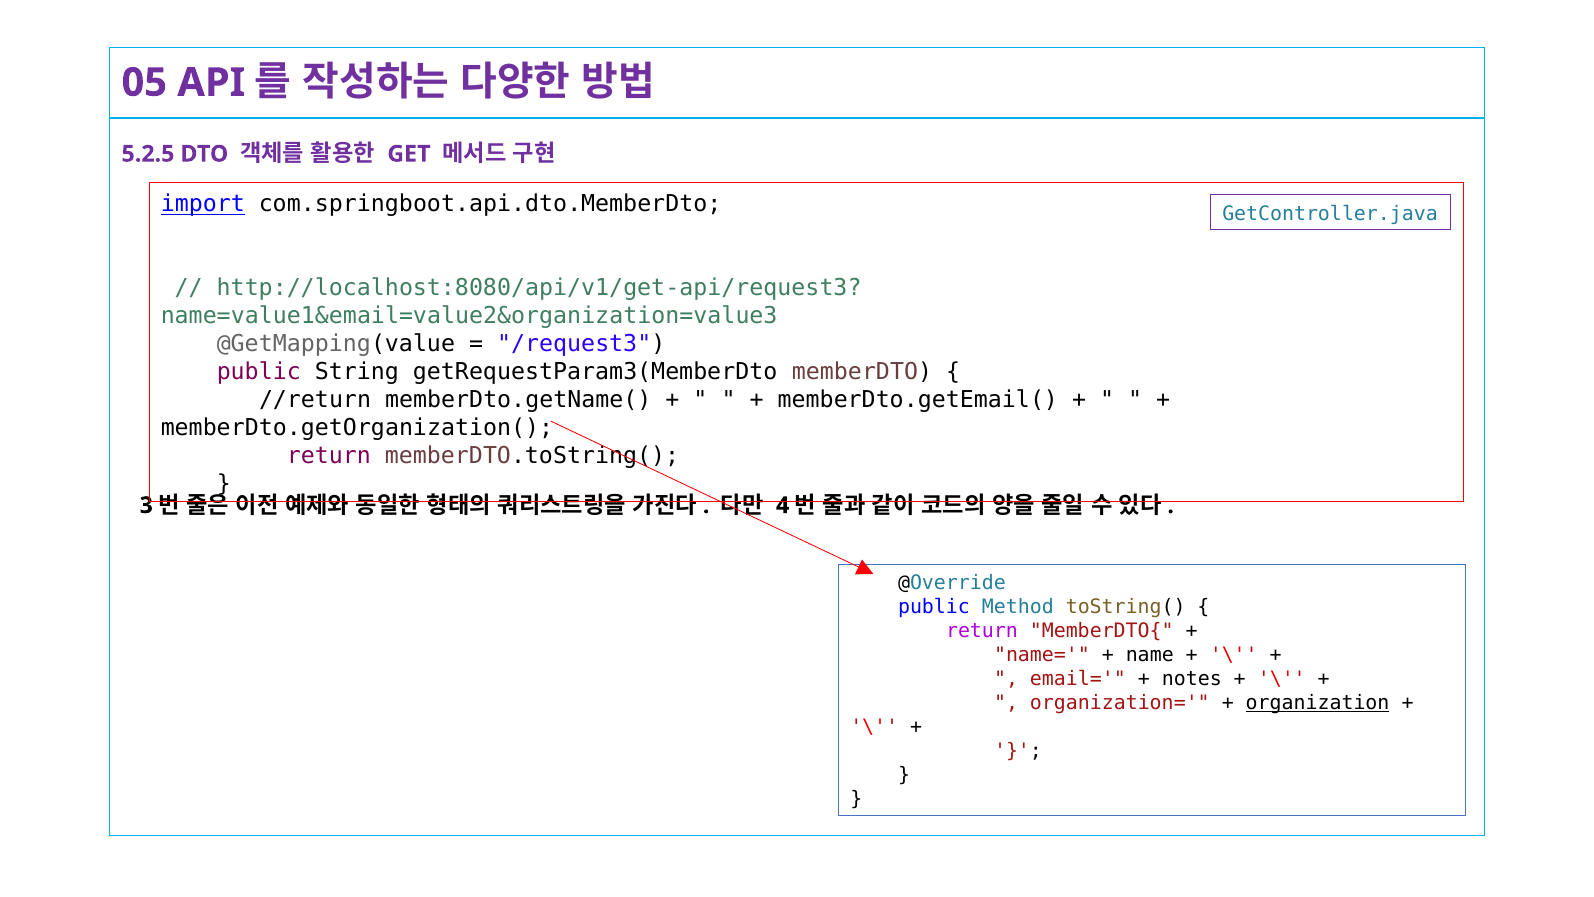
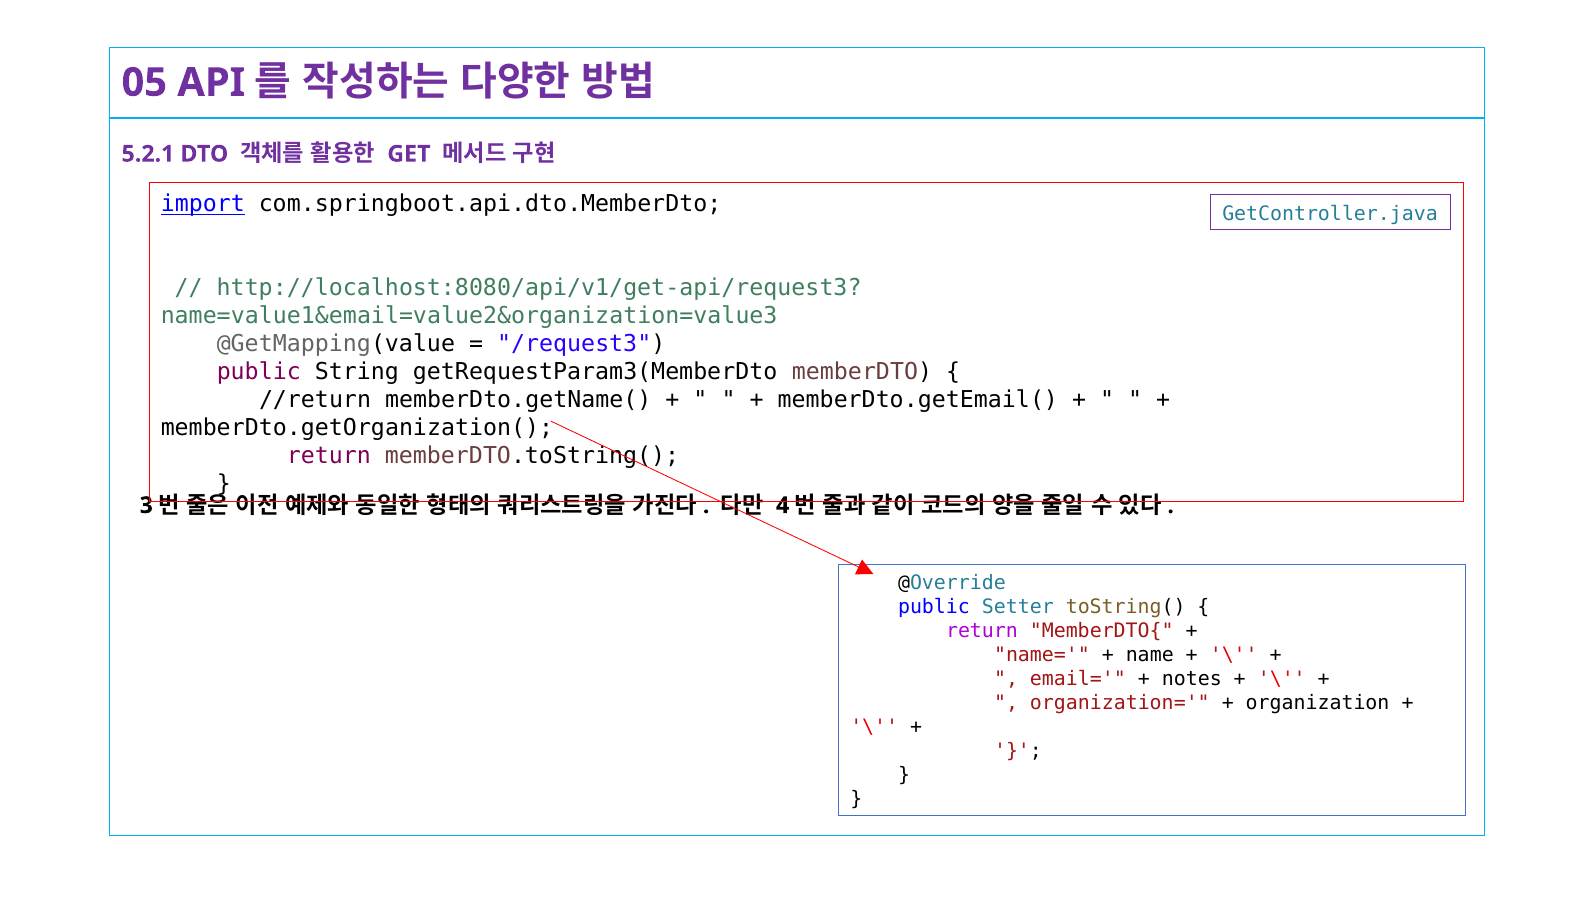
5.2.5: 5.2.5 -> 5.2.1 (148, 154)
Method: Method -> Setter (1018, 607)
organization underline: present -> none (1318, 703)
